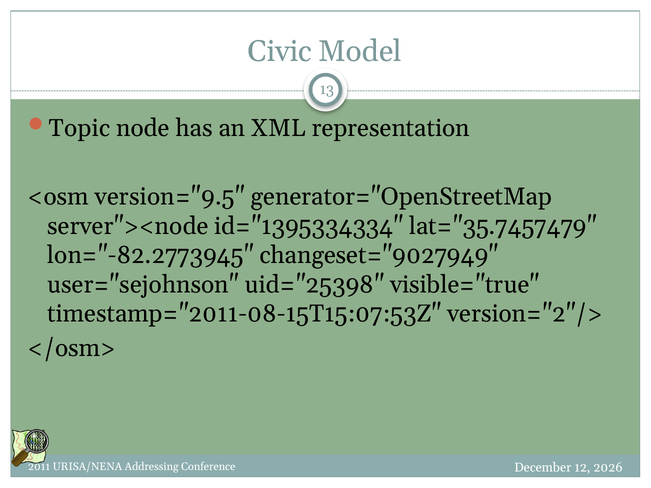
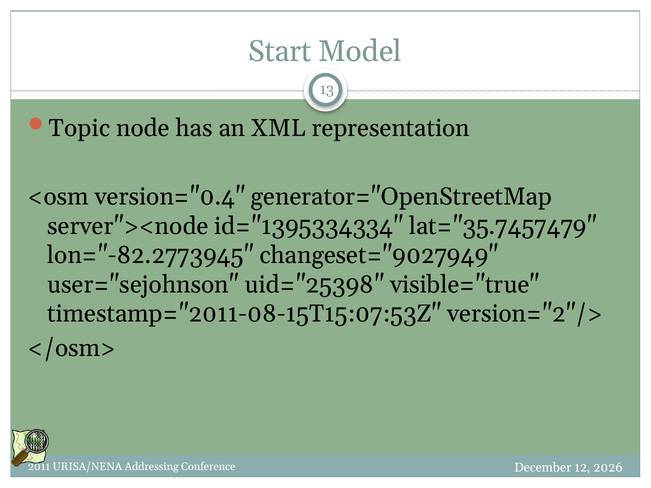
Civic: Civic -> Start (280, 51)
version="9.5: version="9.5 -> version="0.4 (170, 197)
